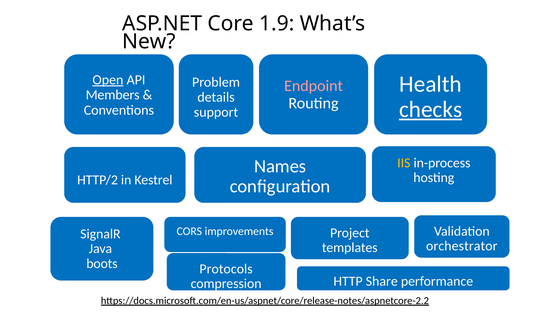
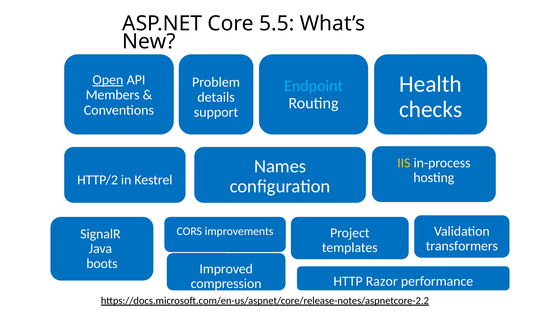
1.9: 1.9 -> 5.5 (277, 23)
Endpoint colour: pink -> light blue (314, 86)
checks underline: present -> none (431, 109)
orchestrator: orchestrator -> transformers (462, 246)
Protocols: Protocols -> Improved (226, 269)
Share: Share -> Razor (382, 281)
